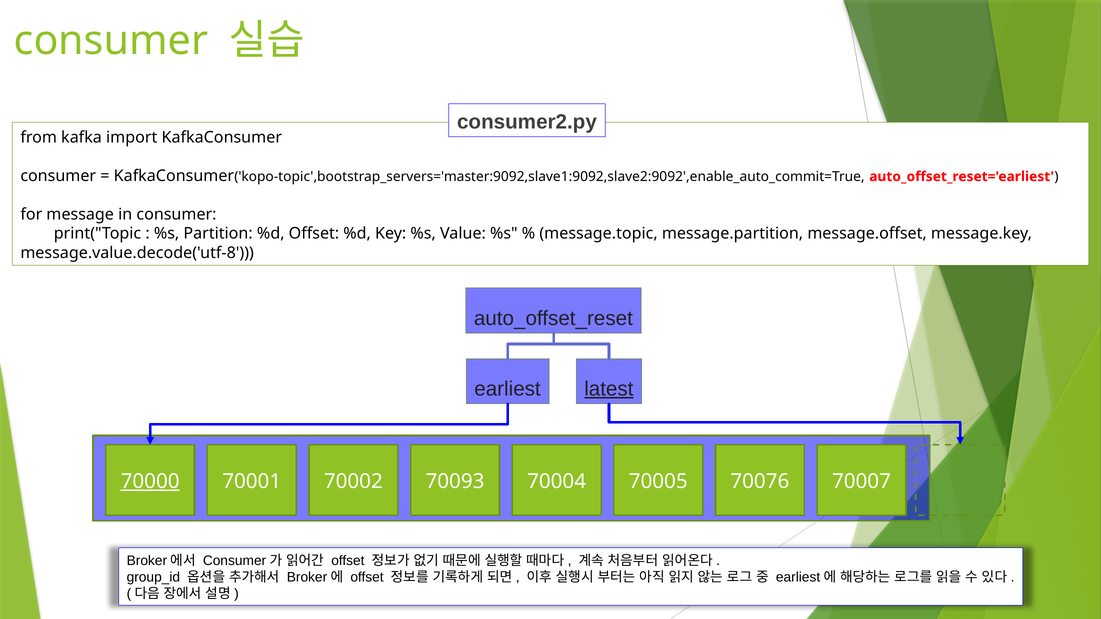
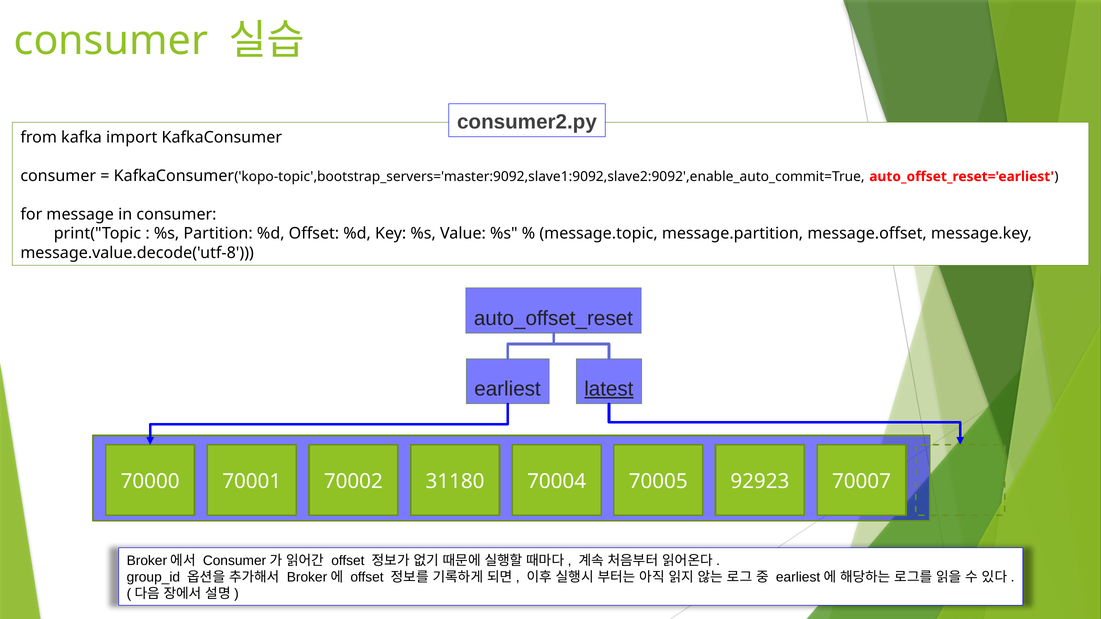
70000 underline: present -> none (150, 482)
70093: 70093 -> 31180 (455, 482)
70076: 70076 -> 92923 (760, 482)
